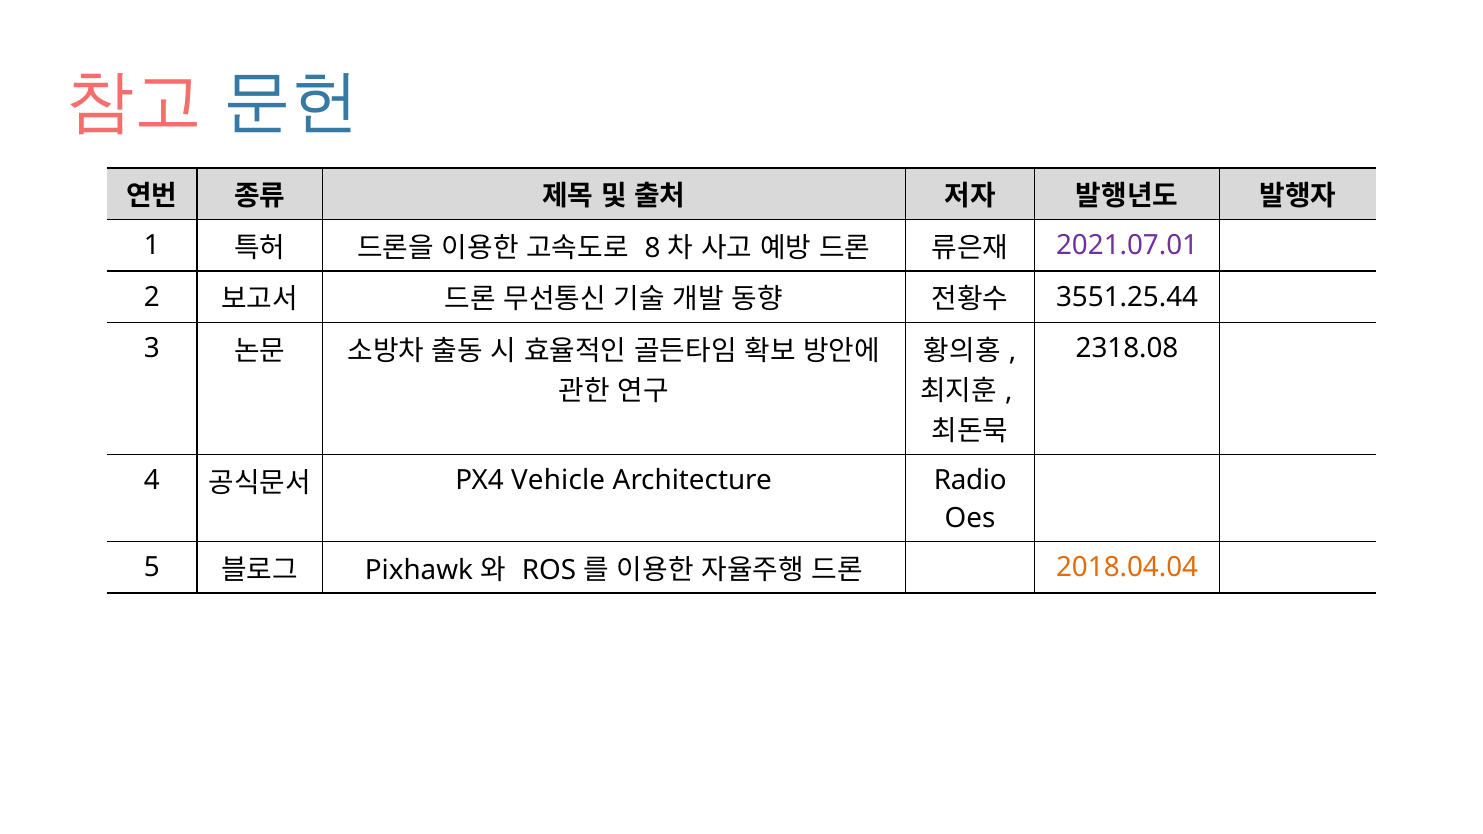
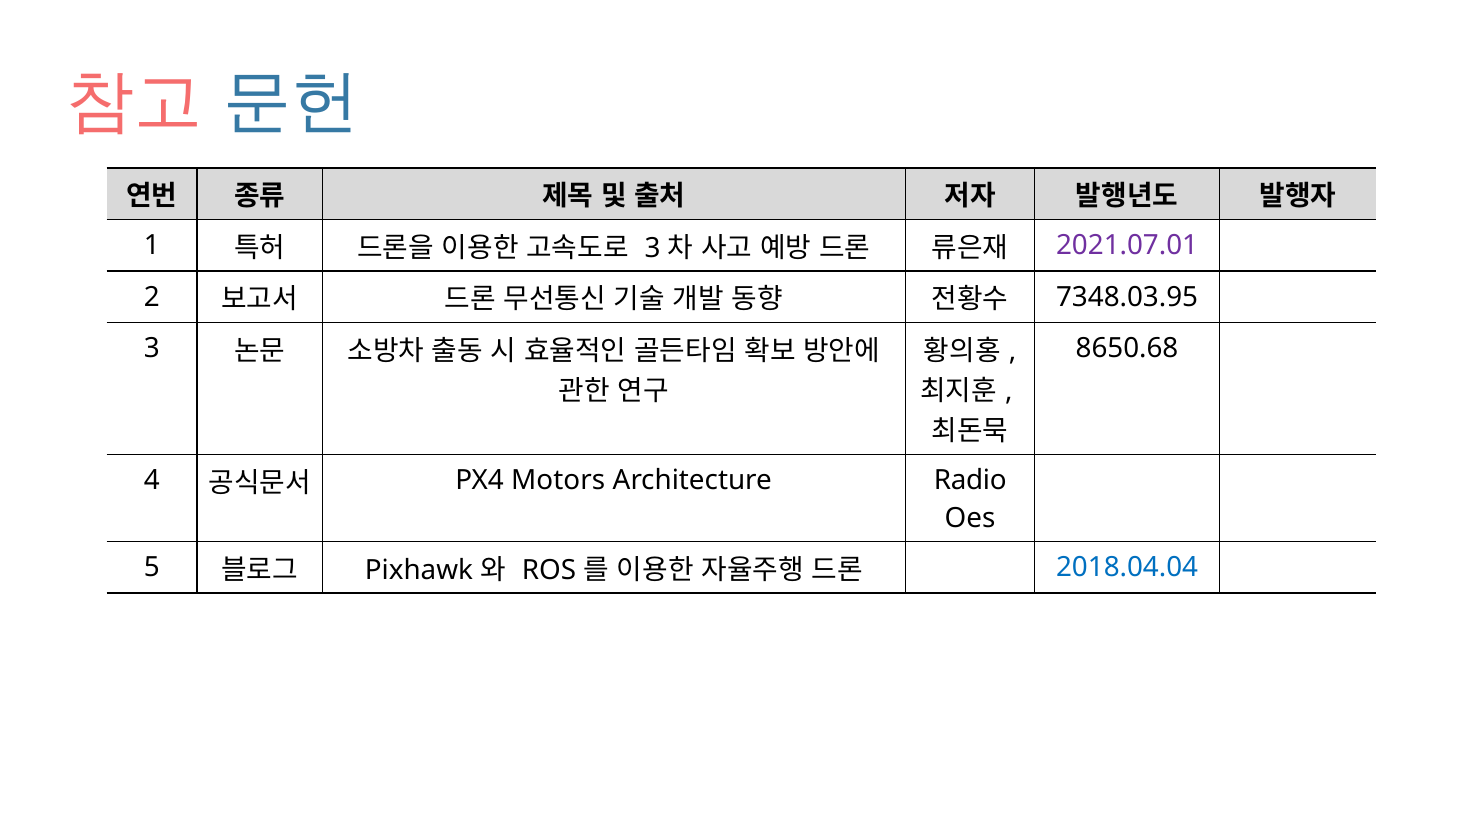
8: 8 -> 3 (652, 248)
3551.25.44: 3551.25.44 -> 7348.03.95 (1127, 297)
2318.08: 2318.08 -> 8650.68 (1127, 348)
Vehicle: Vehicle -> Motors (558, 481)
2018.04.04 colour: orange -> blue (1127, 567)
